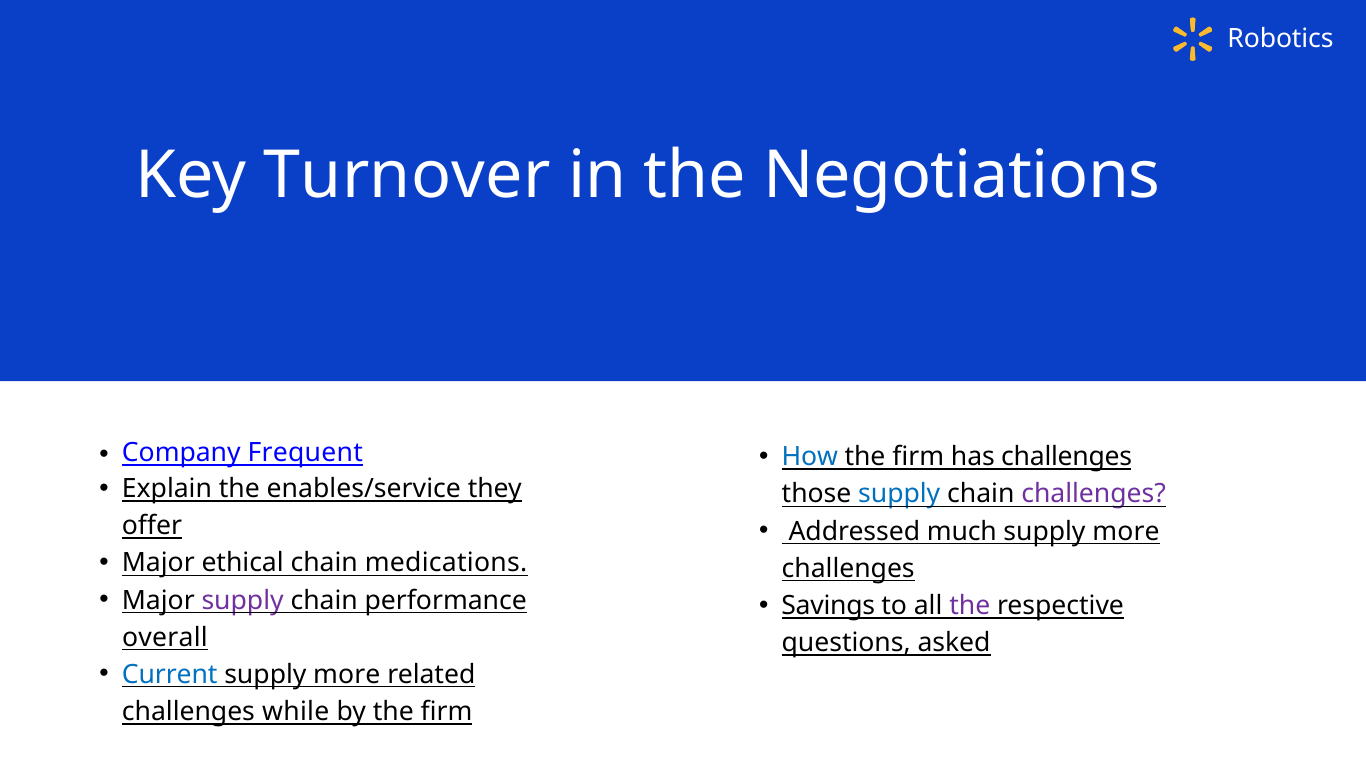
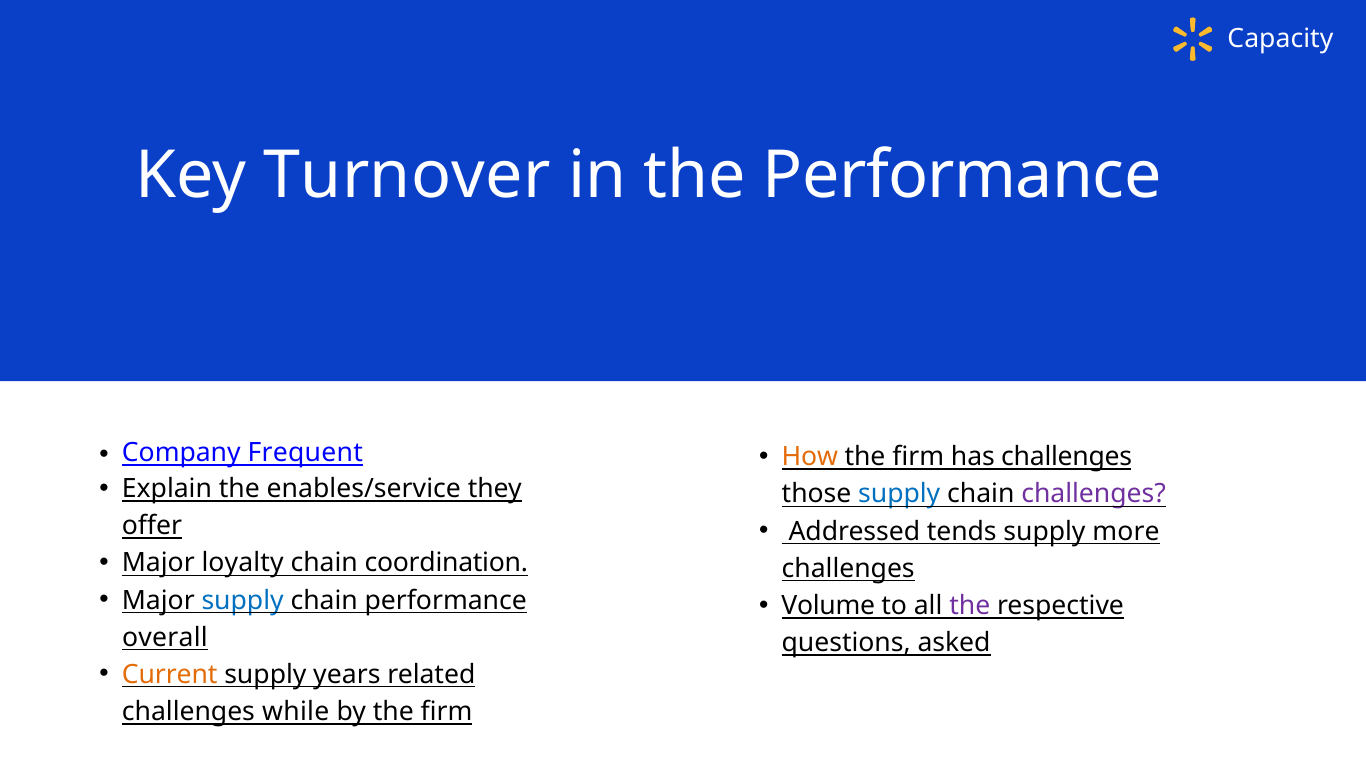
Robotics: Robotics -> Capacity (1280, 39)
the Negotiations: Negotiations -> Performance (962, 176)
How colour: blue -> orange (810, 457)
much: much -> tends (962, 532)
ethical: ethical -> loyalty (243, 563)
medications: medications -> coordination (446, 563)
supply colour: purple -> blue (243, 601)
Savings: Savings -> Volume (828, 606)
Current colour: blue -> orange (170, 675)
more: more -> years (347, 675)
